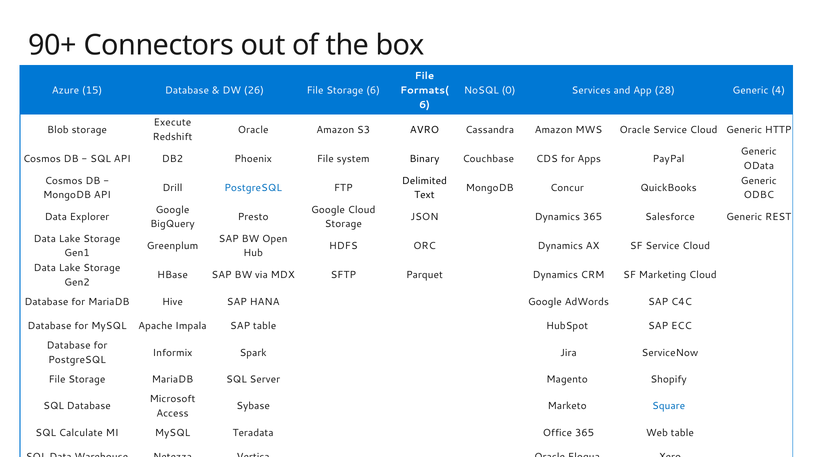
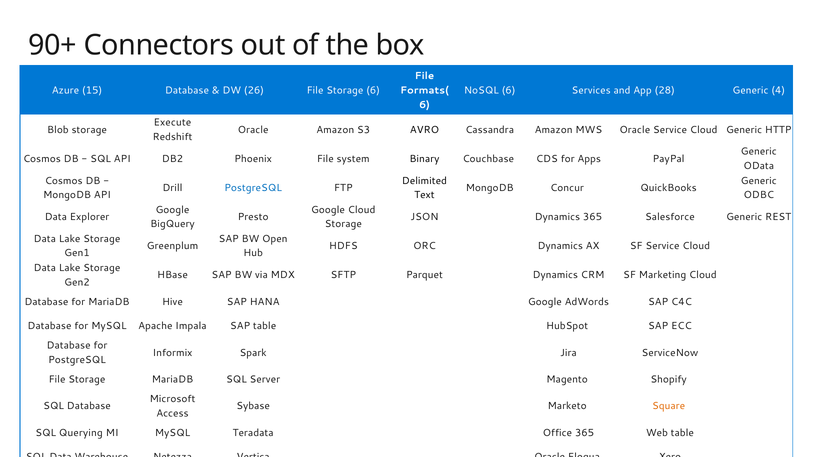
NoSQL 0: 0 -> 6 (509, 90)
Square colour: blue -> orange (669, 406)
Calculate: Calculate -> Querying (81, 433)
